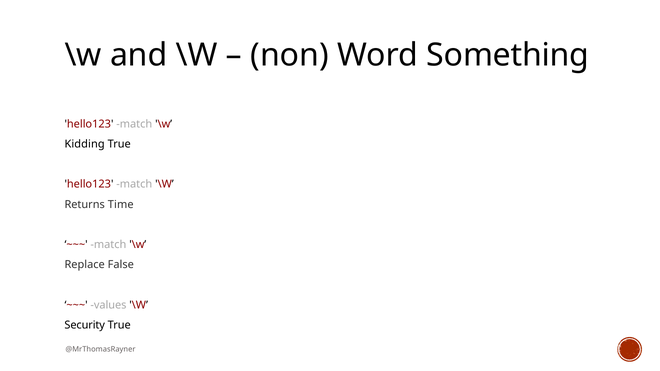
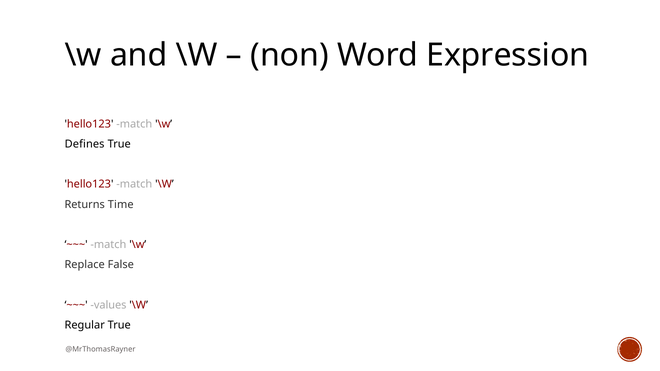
Something: Something -> Expression (508, 55)
Kidding: Kidding -> Defines (85, 144)
Security: Security -> Regular (85, 325)
